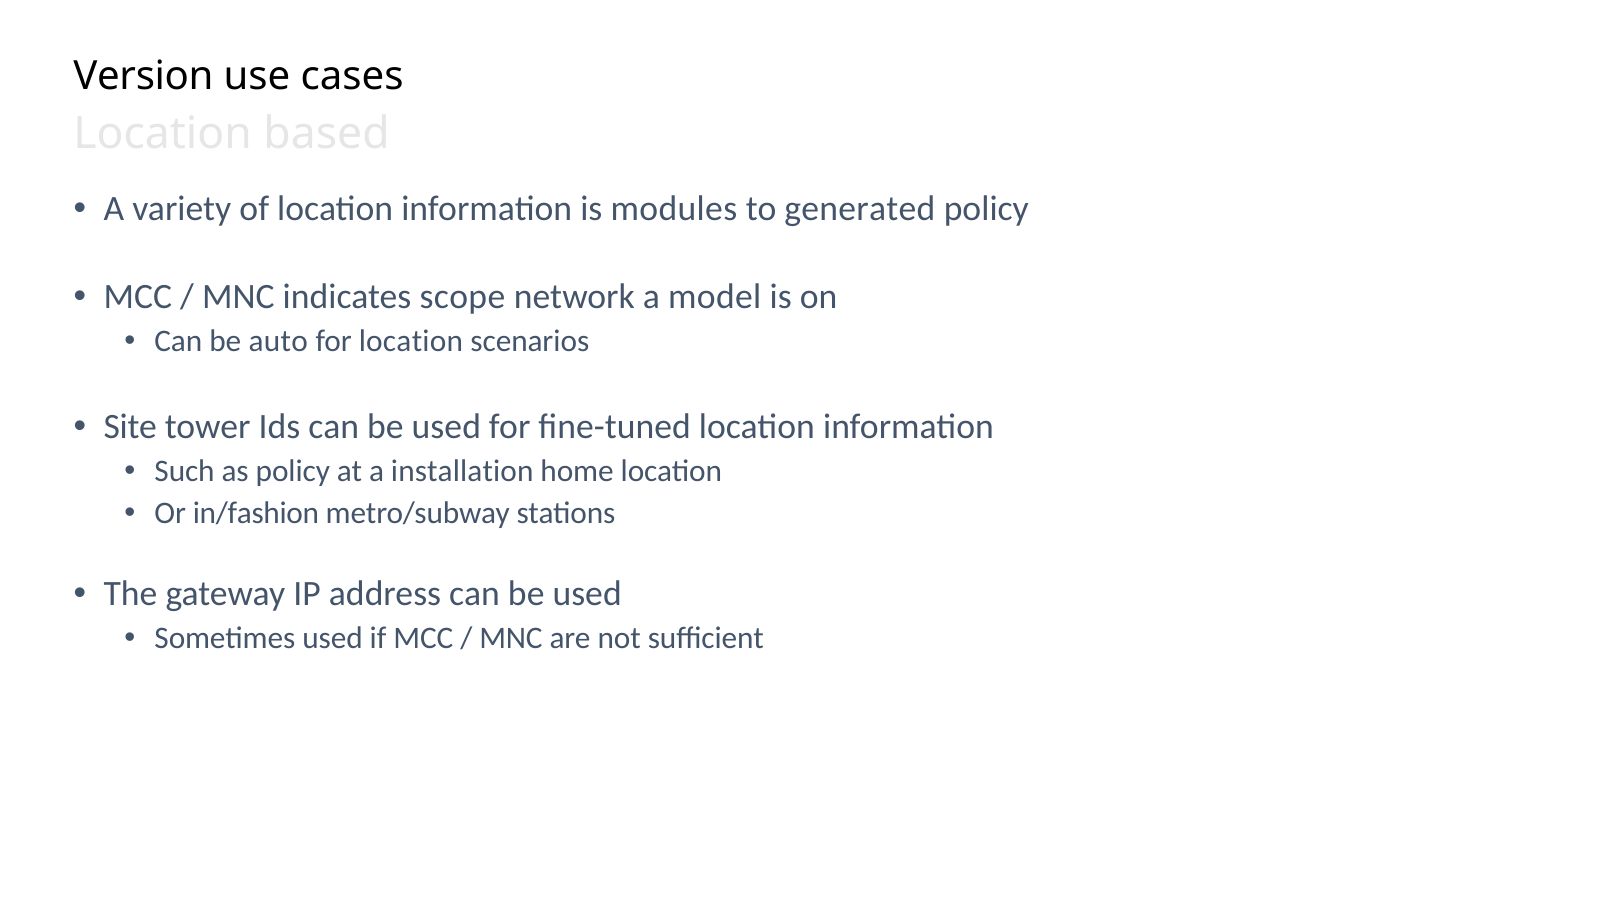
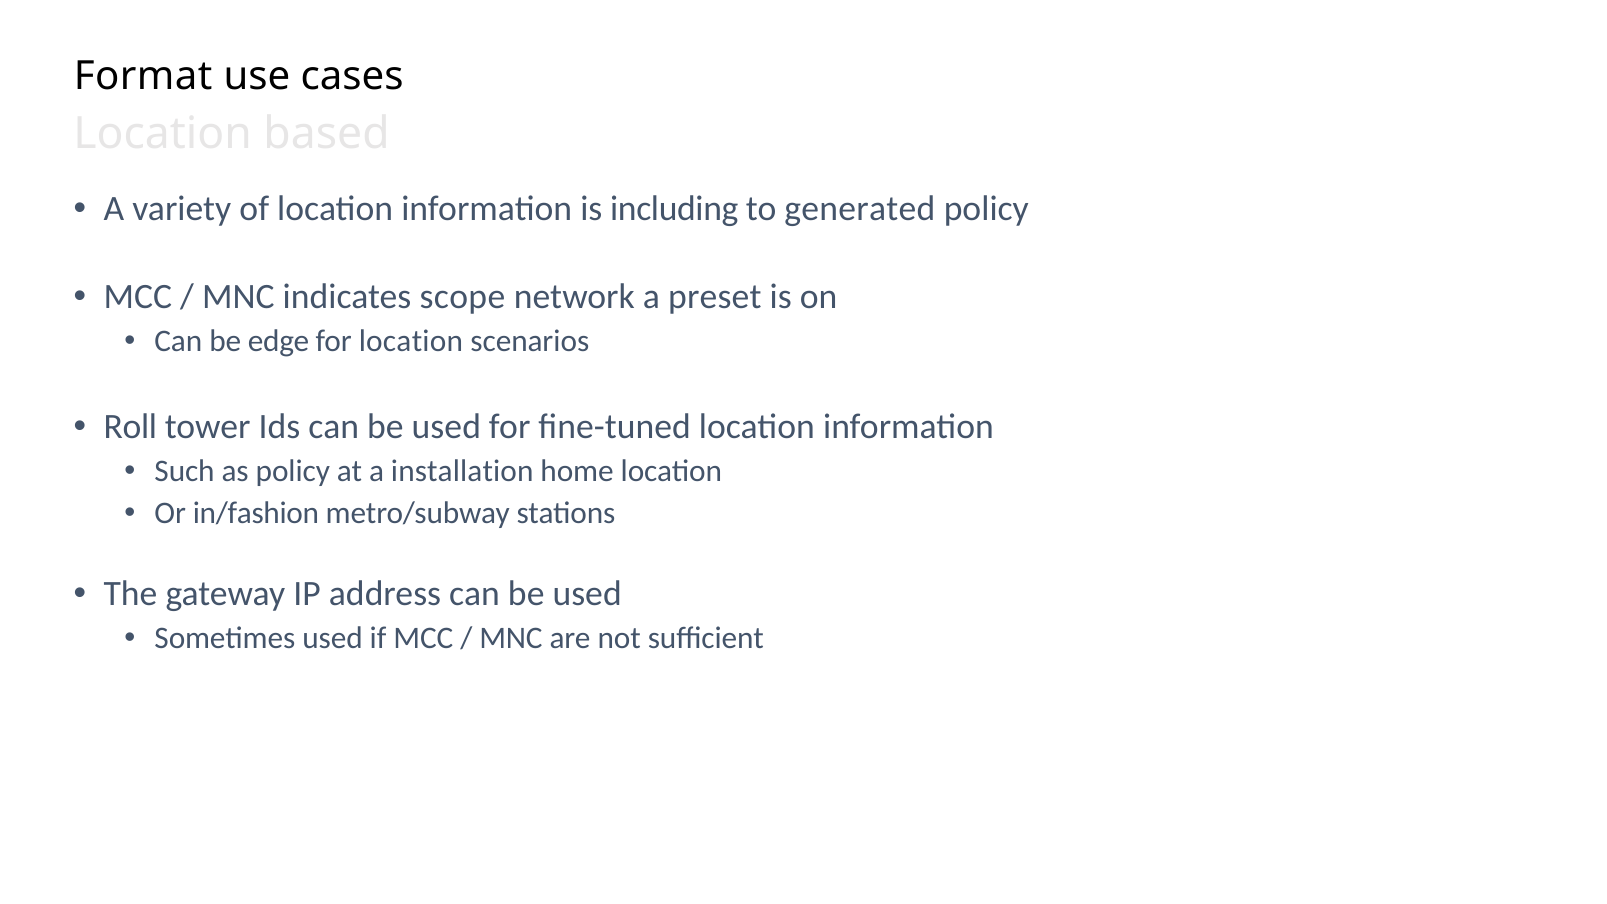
Version: Version -> Format (143, 77)
modules: modules -> including (674, 209)
model: model -> preset (715, 297)
auto: auto -> edge (279, 341)
Site: Site -> Roll (130, 427)
